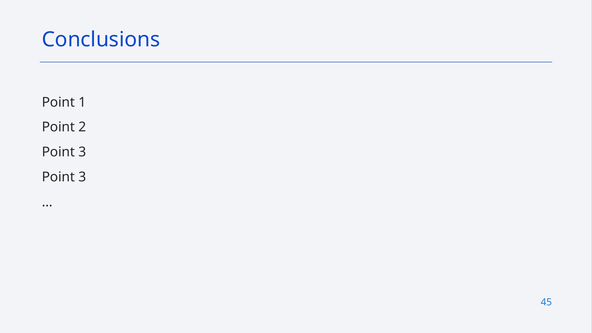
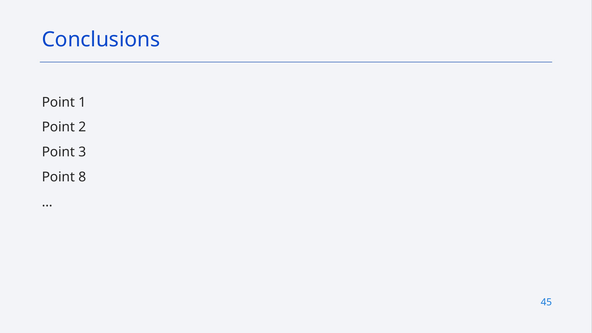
3: 3 -> 8 (82, 177)
